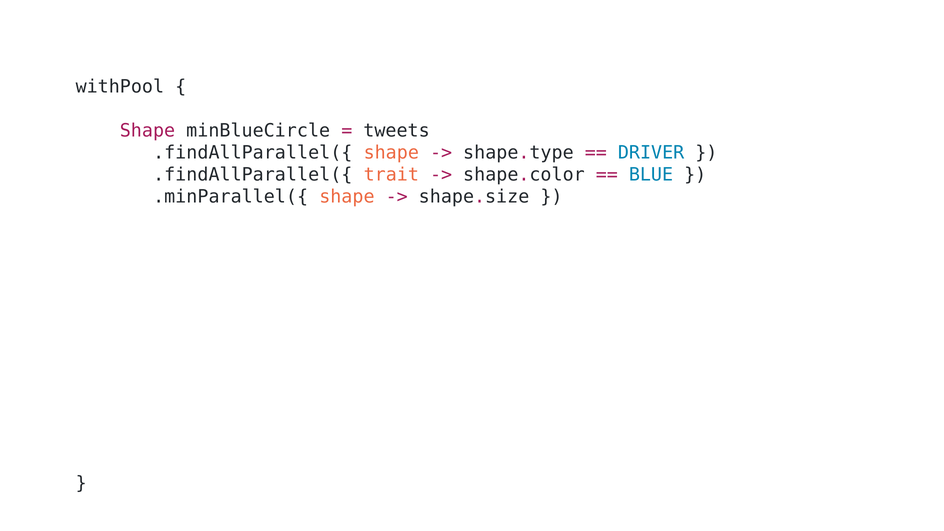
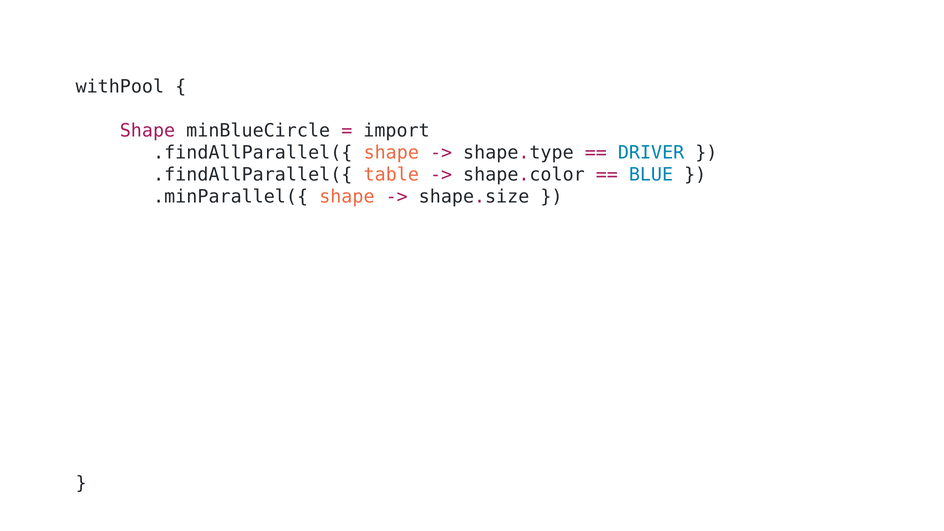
tweets: tweets -> import (397, 131)
trait: trait -> table (391, 175)
